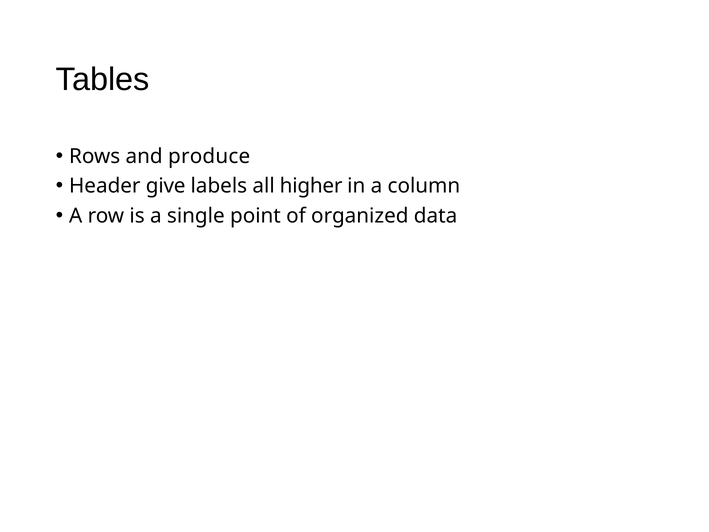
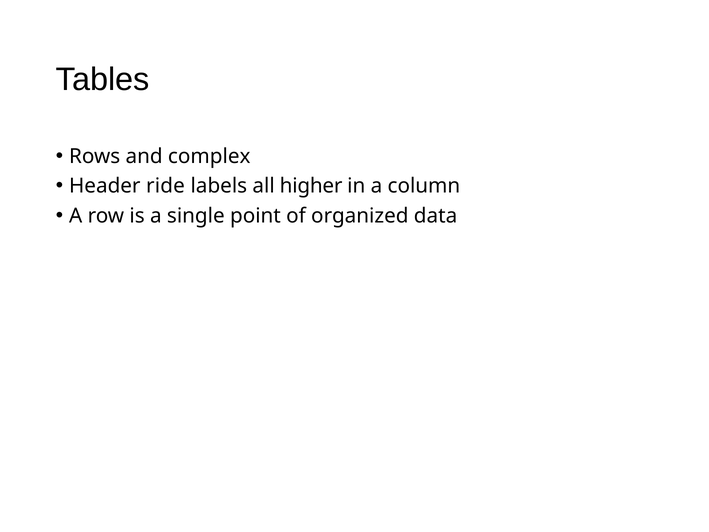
produce: produce -> complex (209, 156)
give: give -> ride (165, 186)
